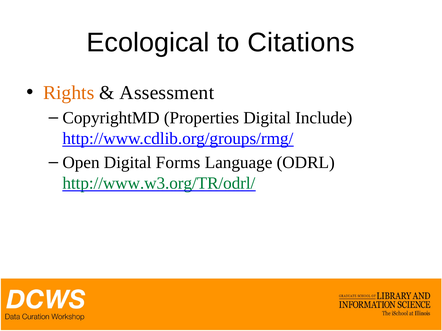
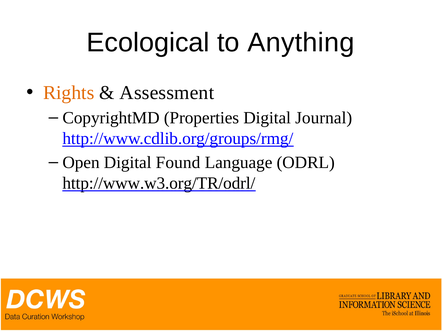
Citations: Citations -> Anything (301, 43)
Include: Include -> Journal (324, 118)
Forms: Forms -> Found (178, 163)
http://www.w3.org/TR/odrl/ colour: green -> black (159, 183)
